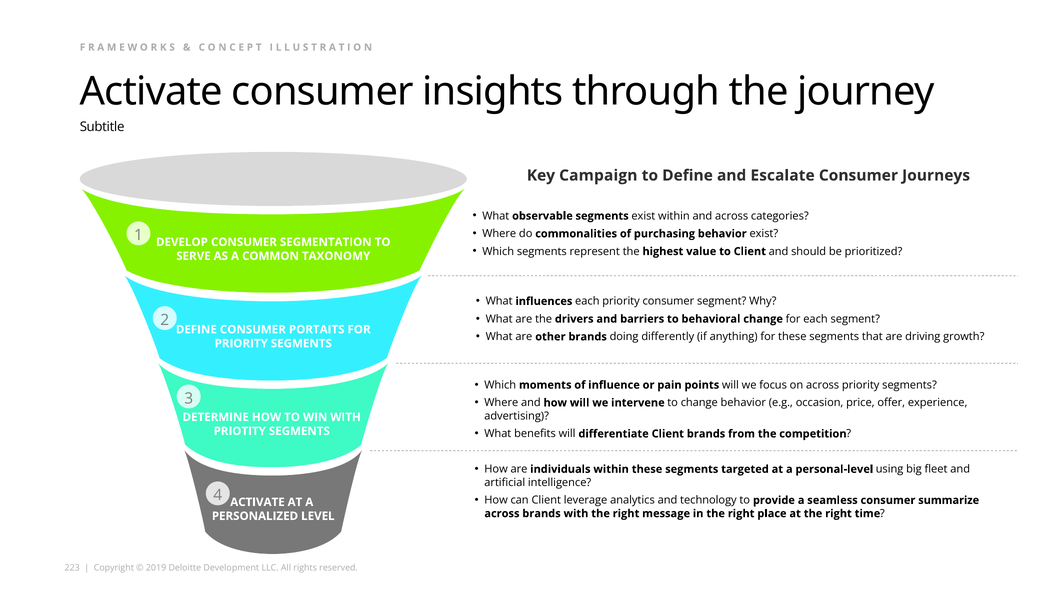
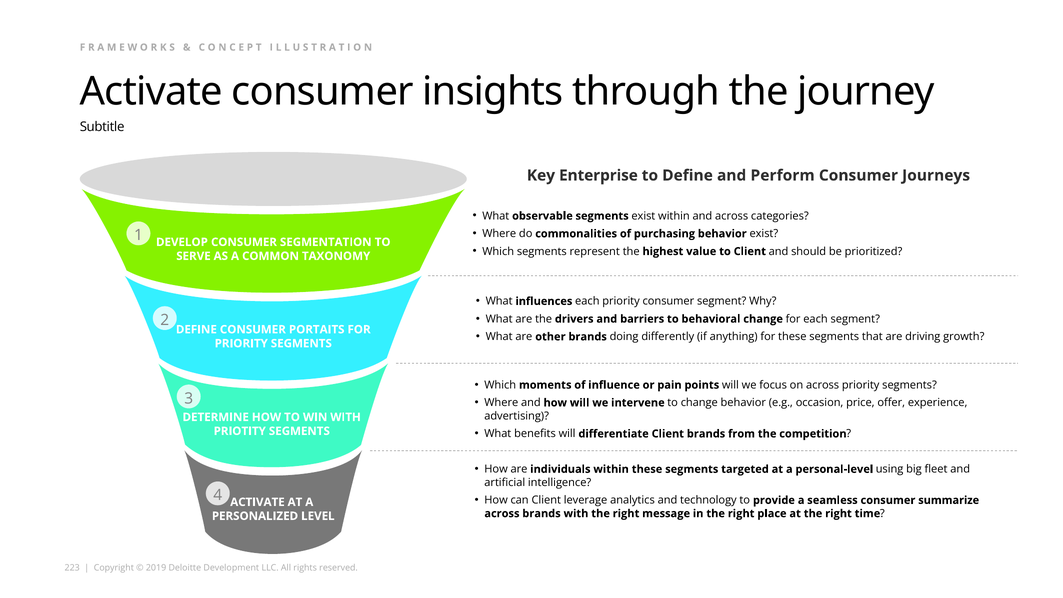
Campaign: Campaign -> Enterprise (598, 175)
Escalate: Escalate -> Perform (783, 175)
